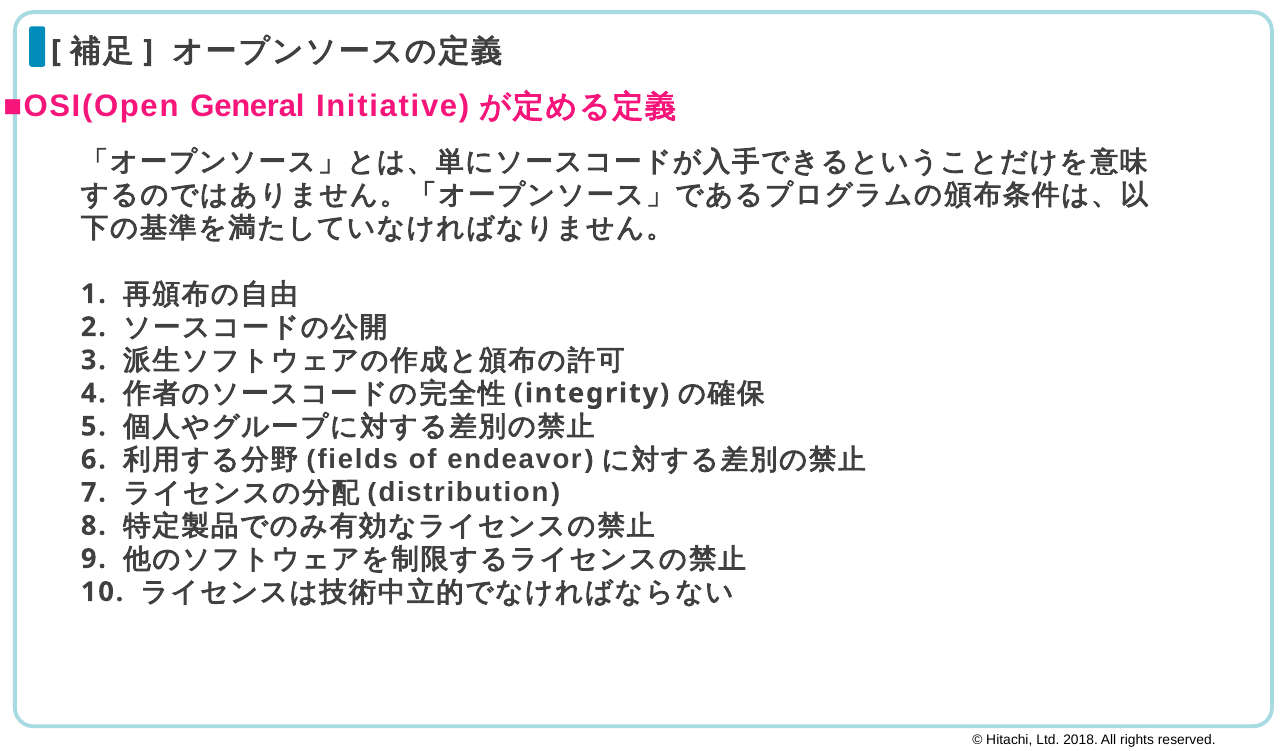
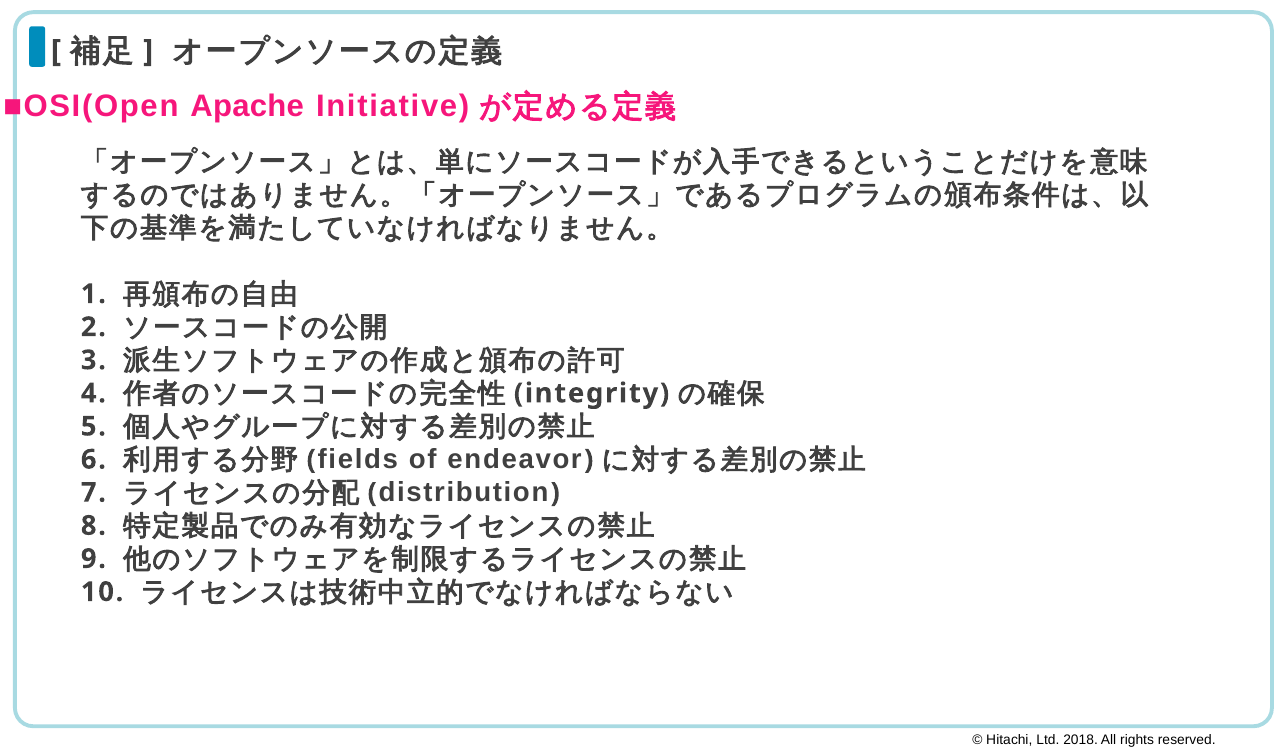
General: General -> Apache (247, 106)
